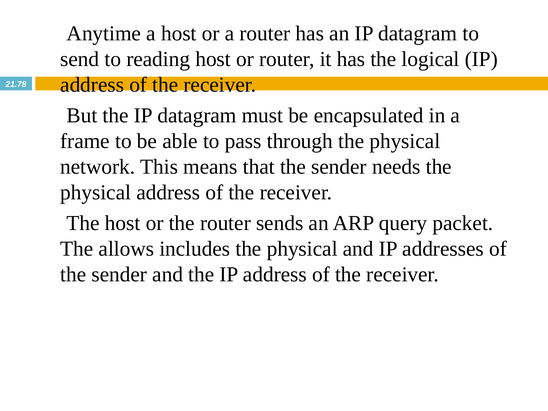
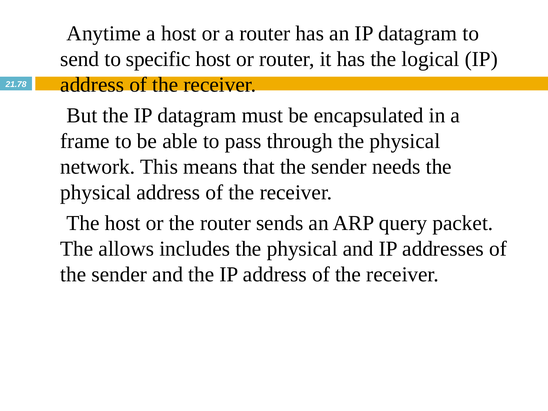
reading: reading -> specific (158, 59)
